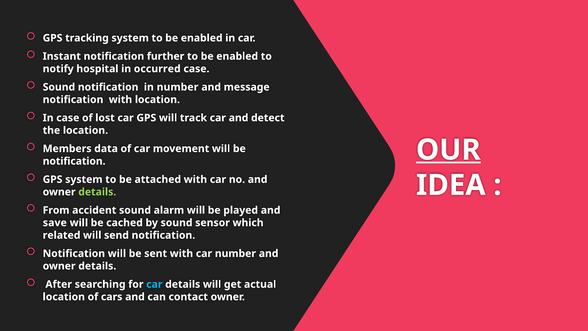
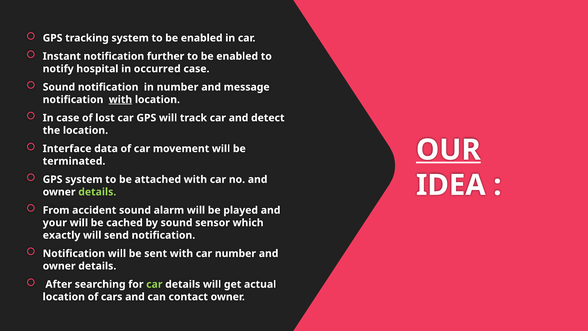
with underline: none -> present (120, 100)
Members: Members -> Interface (67, 149)
notification: notification -> terminated (74, 161)
save: save -> your (55, 223)
related: related -> exactly (62, 235)
car colour: light blue -> light green (154, 284)
